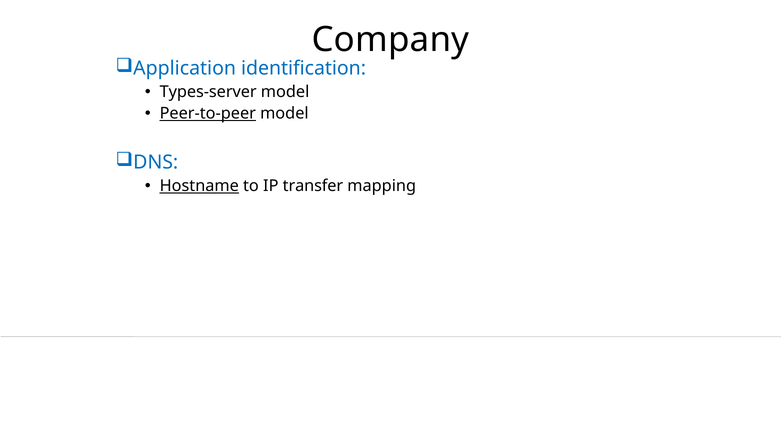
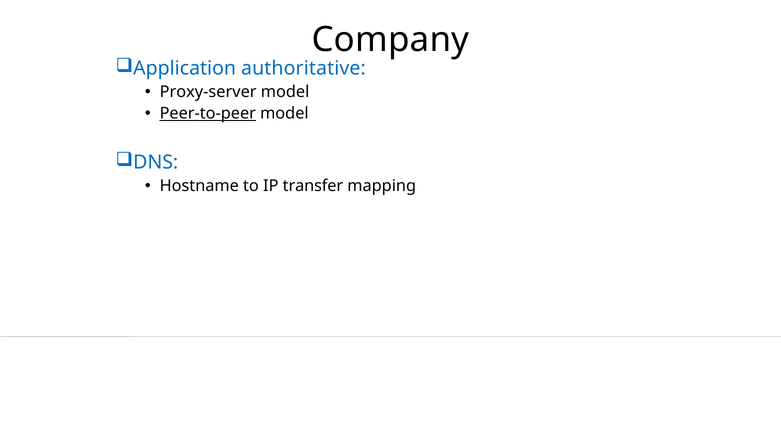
identification: identification -> authoritative (303, 69)
Types-server: Types-server -> Proxy-server (208, 92)
Hostname underline: present -> none (199, 186)
